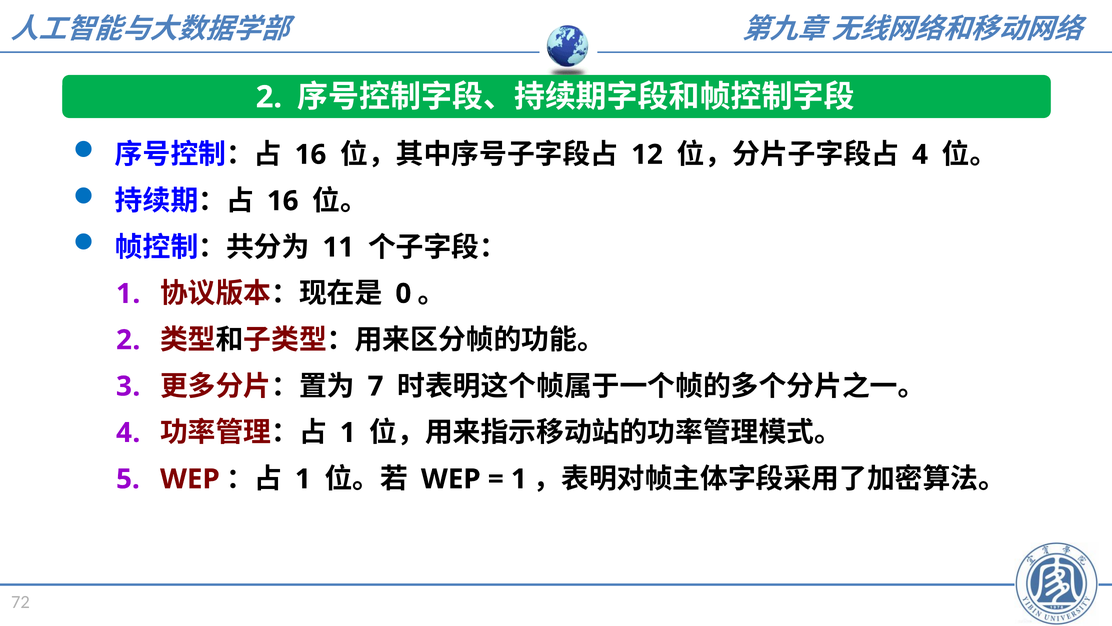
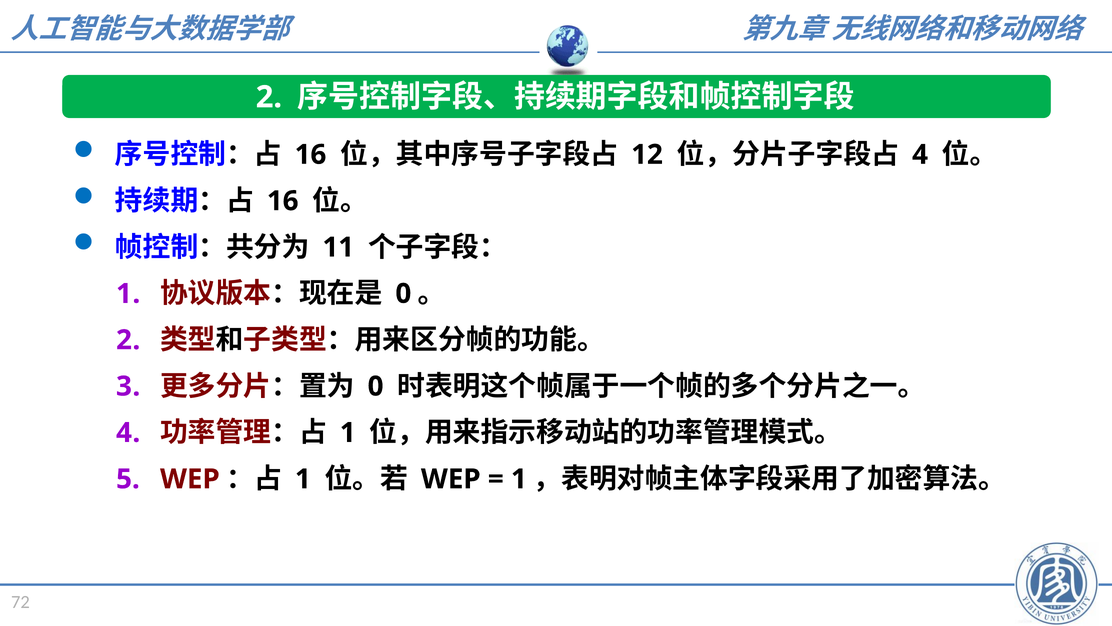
7: 7 -> 0 (376, 386)
